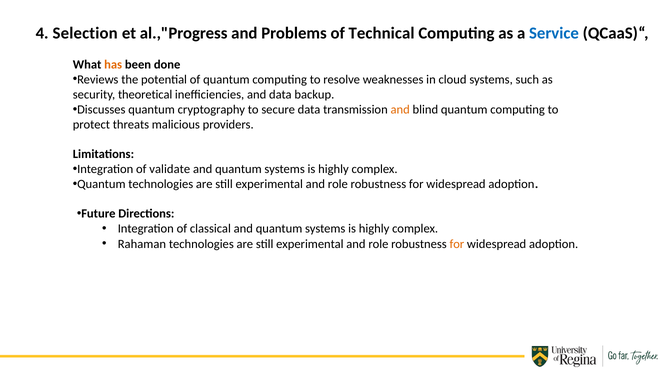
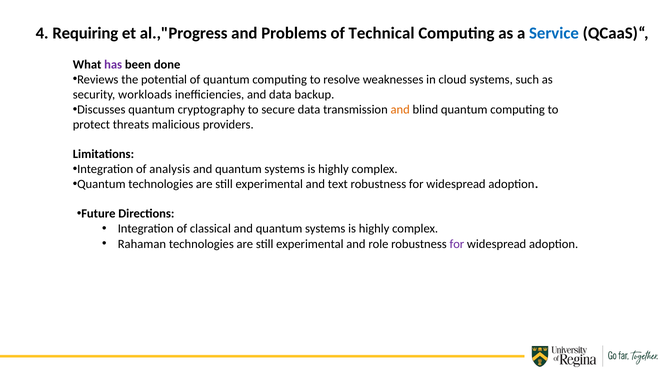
Selection: Selection -> Requiring (85, 33)
has colour: orange -> purple (113, 64)
theoretical: theoretical -> workloads (145, 95)
validate: validate -> analysis (170, 169)
role: role -> text (338, 184)
for colour: orange -> purple (457, 244)
